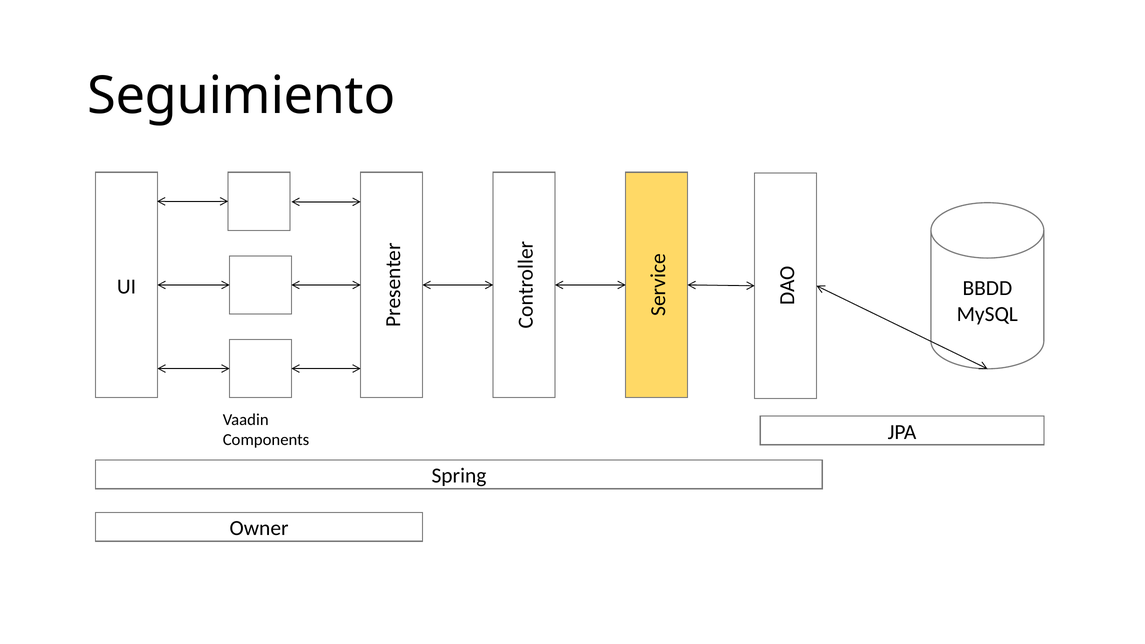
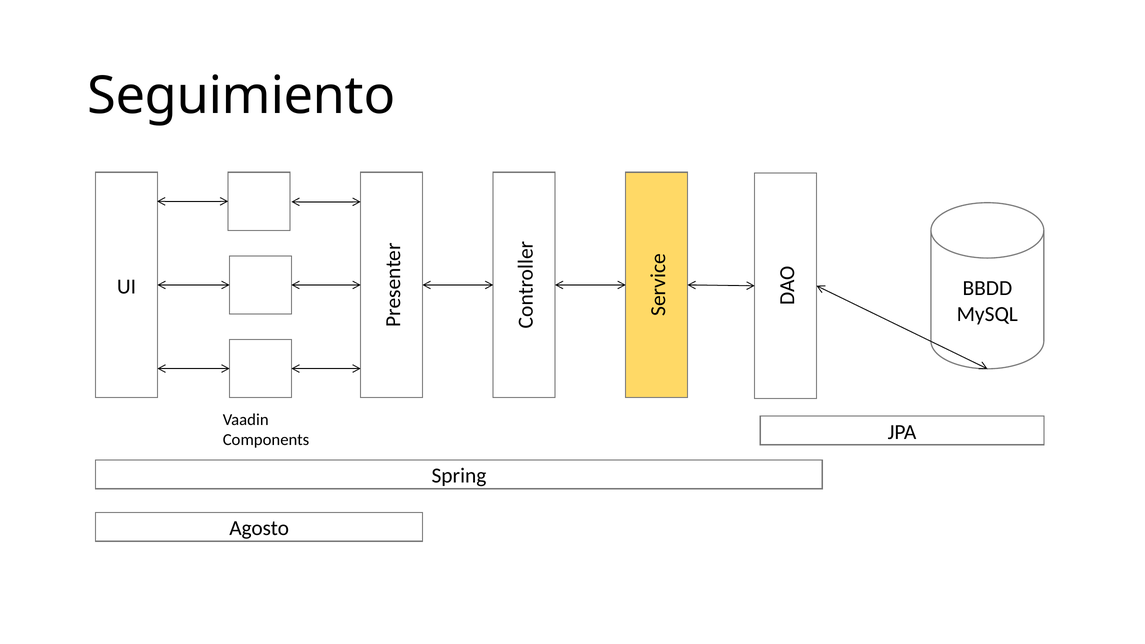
Owner: Owner -> Agosto (259, 528)
